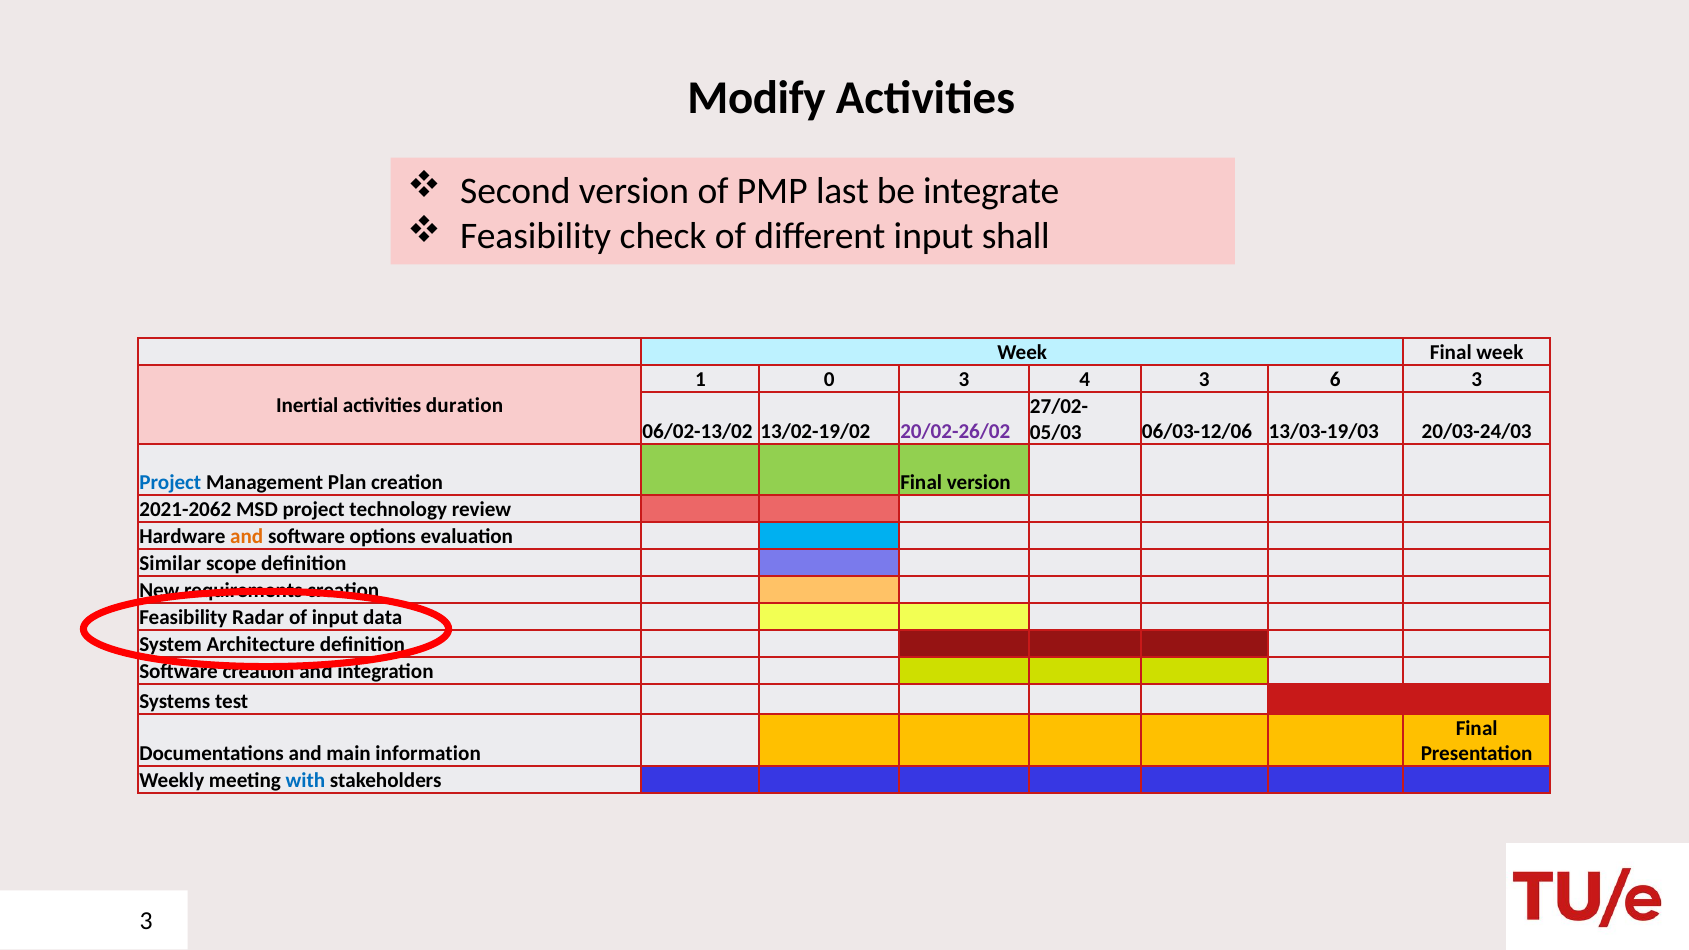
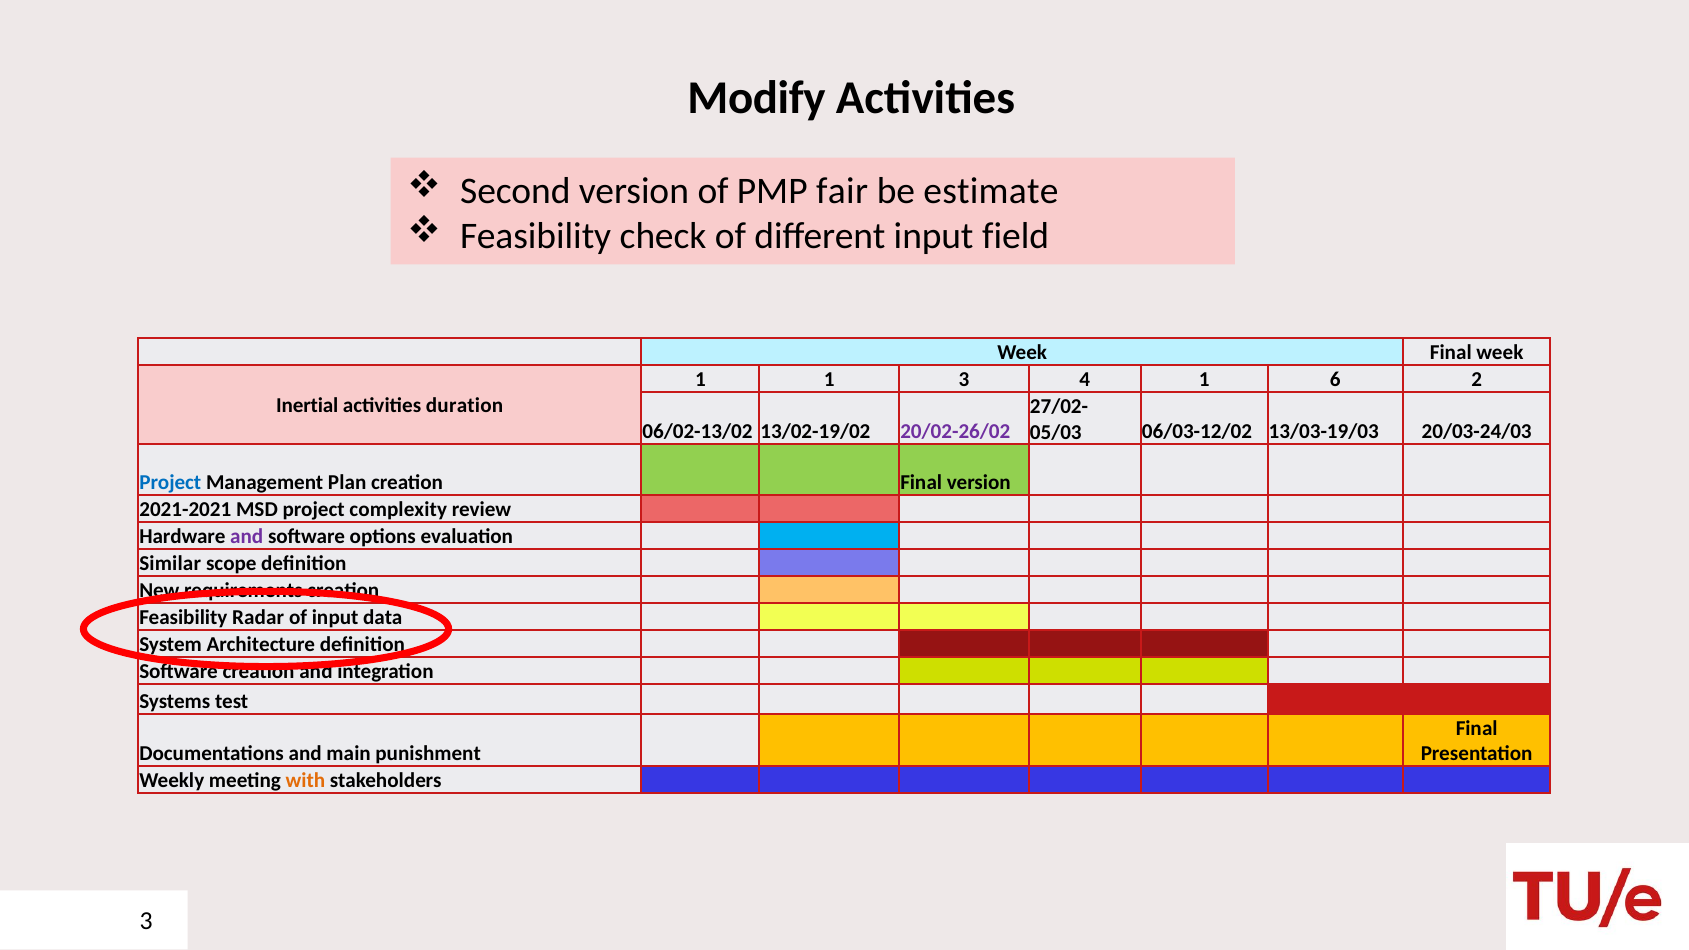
last: last -> fair (842, 191)
integrate: integrate -> estimate (991, 191)
shall: shall -> field (1016, 236)
1 0: 0 -> 1 (829, 380)
4 3: 3 -> 1 (1204, 380)
6 3: 3 -> 2 (1477, 380)
06/03-12/06: 06/03-12/06 -> 06/03-12/02 (1197, 432)
2021-2062: 2021-2062 -> 2021-2021 (185, 509)
technology: technology -> complexity (398, 509)
and colour: orange -> purple (247, 536)
information: information -> punishment (428, 753)
with colour: blue -> orange (306, 780)
